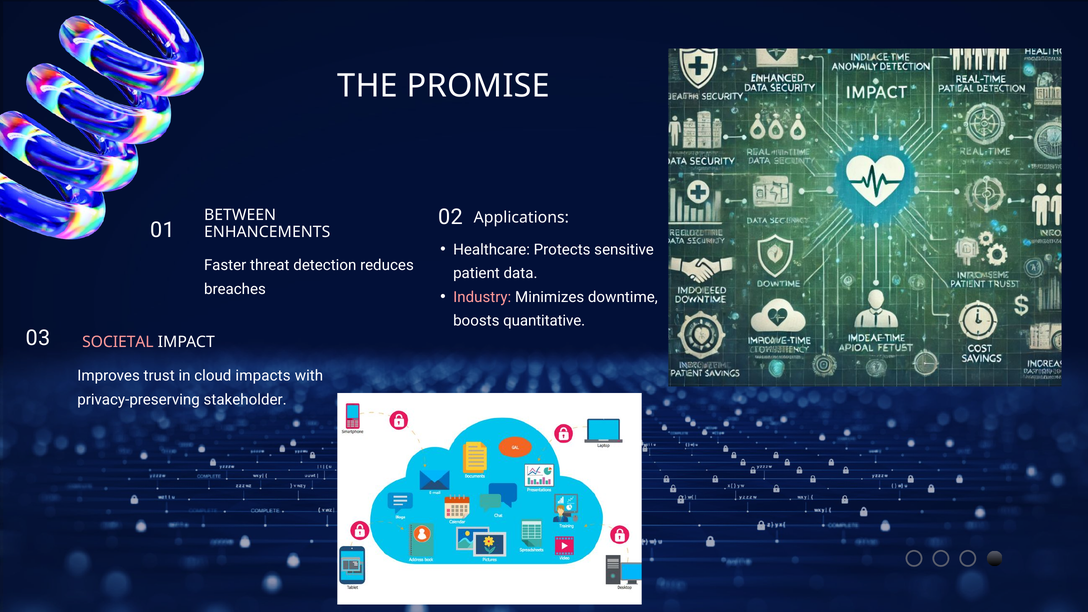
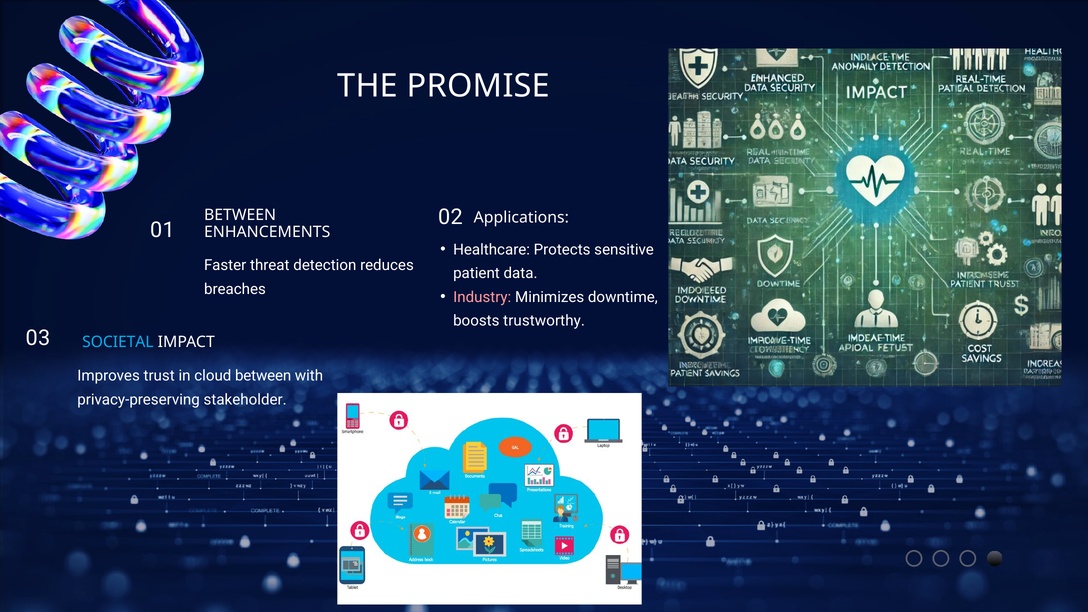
quantitative: quantitative -> trustworthy (544, 321)
SOCIETAL colour: pink -> light blue (118, 342)
cloud impacts: impacts -> between (263, 376)
